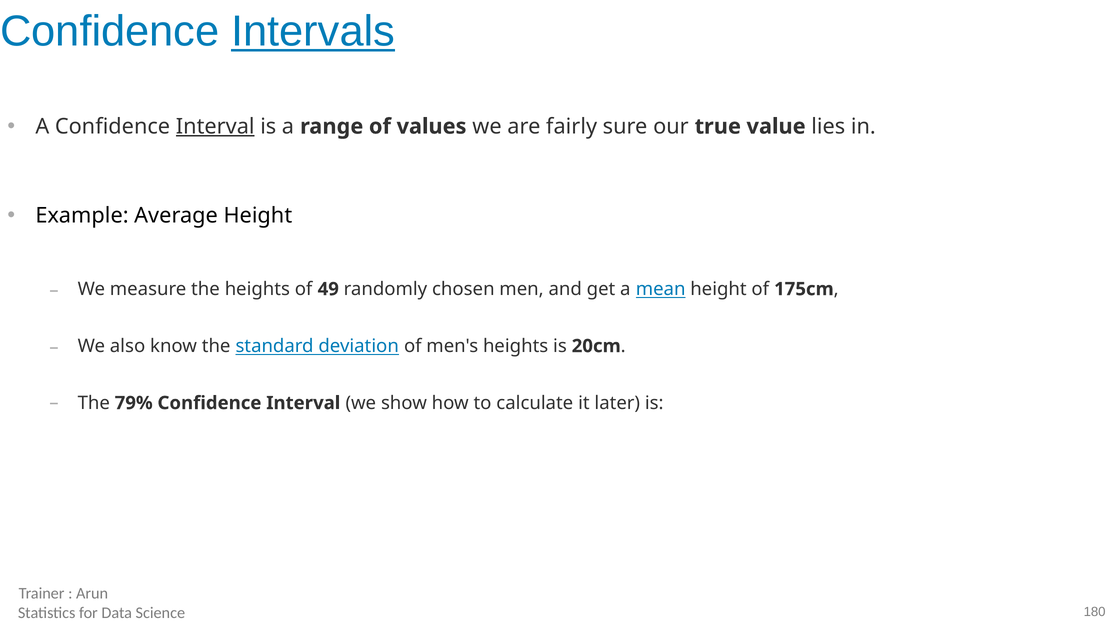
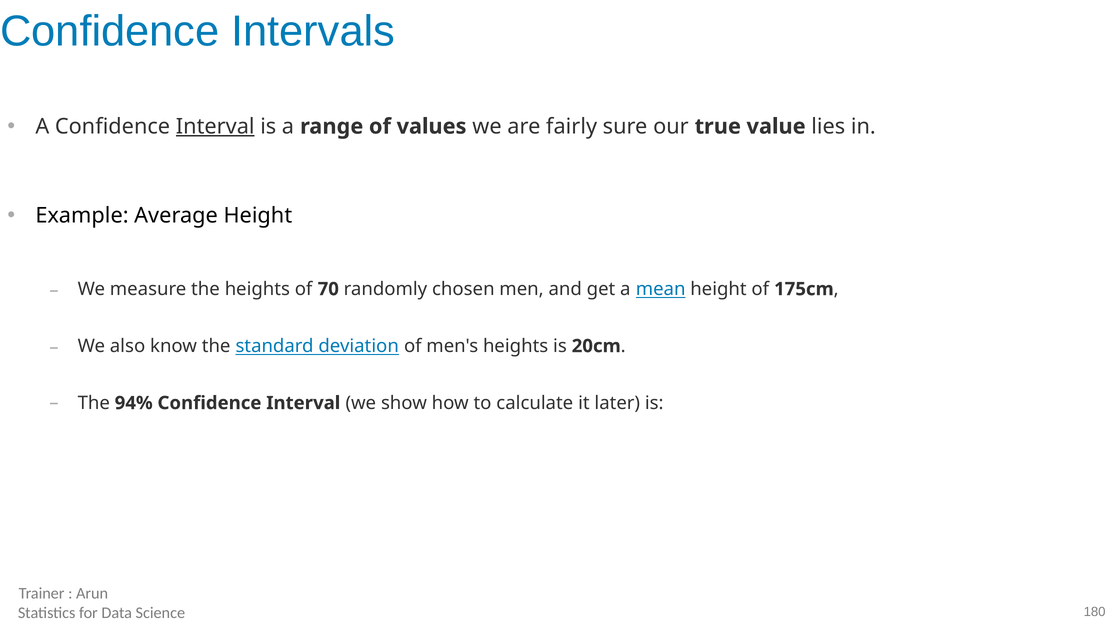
Intervals underline: present -> none (313, 32)
49: 49 -> 70 (328, 289)
79%: 79% -> 94% (134, 403)
